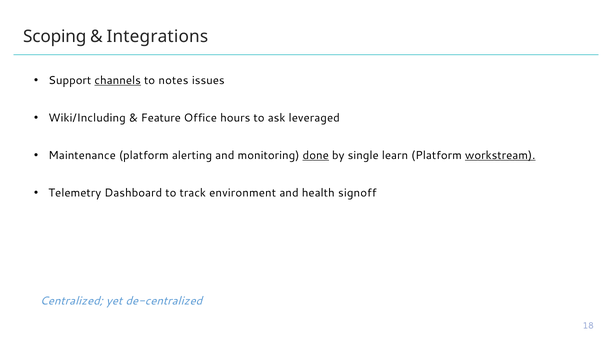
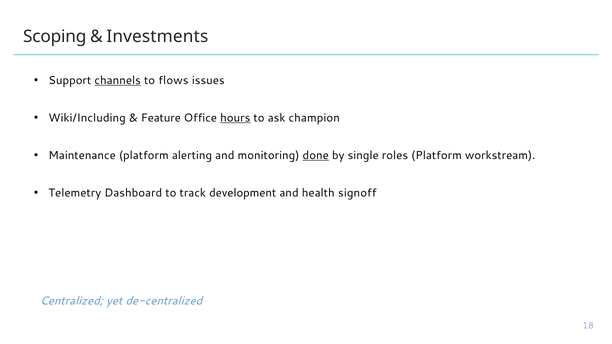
Integrations: Integrations -> Investments (157, 37)
notes: notes -> flows (173, 80)
hours underline: none -> present (235, 118)
leveraged: leveraged -> champion (314, 118)
learn: learn -> roles (395, 155)
workstream underline: present -> none (500, 155)
environment: environment -> development (243, 193)
